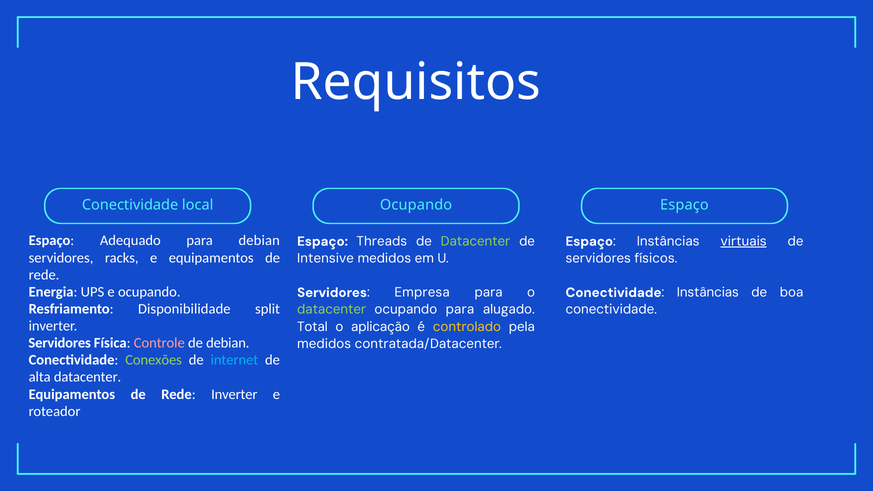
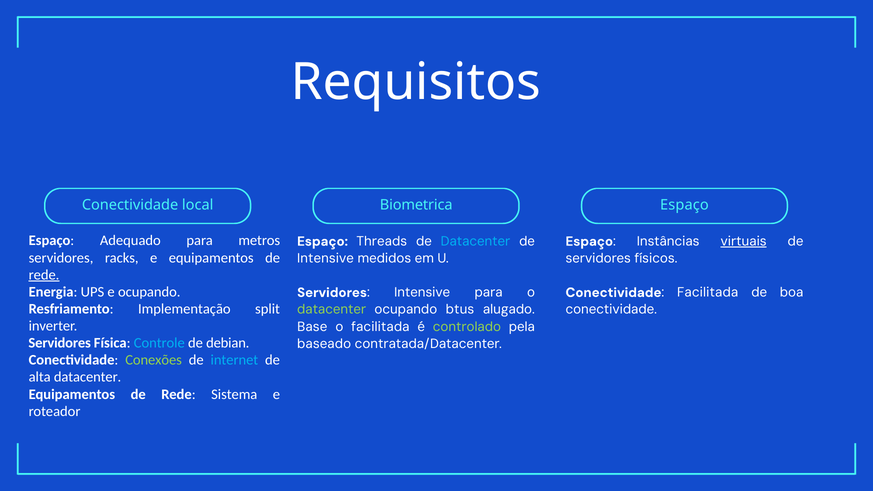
Ocupando: Ocupando -> Biometrica (416, 205)
para debian: debian -> metros (259, 241)
Datacenter colour: light green -> light blue (476, 241)
rede underline: none -> present (44, 275)
Servidores Empresa: Empresa -> Intensive (422, 293)
Conectividade Instâncias: Instâncias -> Facilitada (708, 293)
Disponibilidade: Disponibilidade -> Implementação (184, 309)
ocupando para: para -> btus (460, 310)
Total: Total -> Base (312, 327)
o aplicação: aplicação -> facilitada (380, 327)
controlado colour: yellow -> light green (467, 327)
Controle colour: pink -> light blue (159, 343)
medidos: medidos -> baseado (324, 344)
Rede Inverter: Inverter -> Sistema (234, 394)
